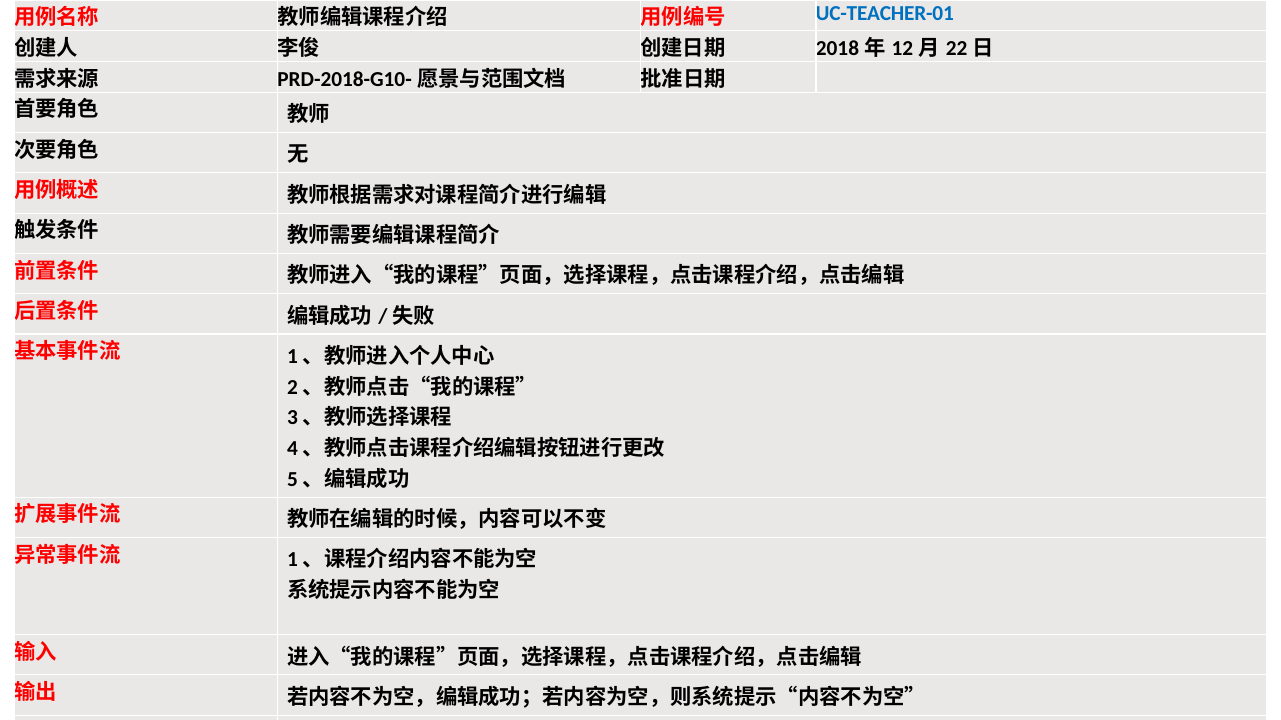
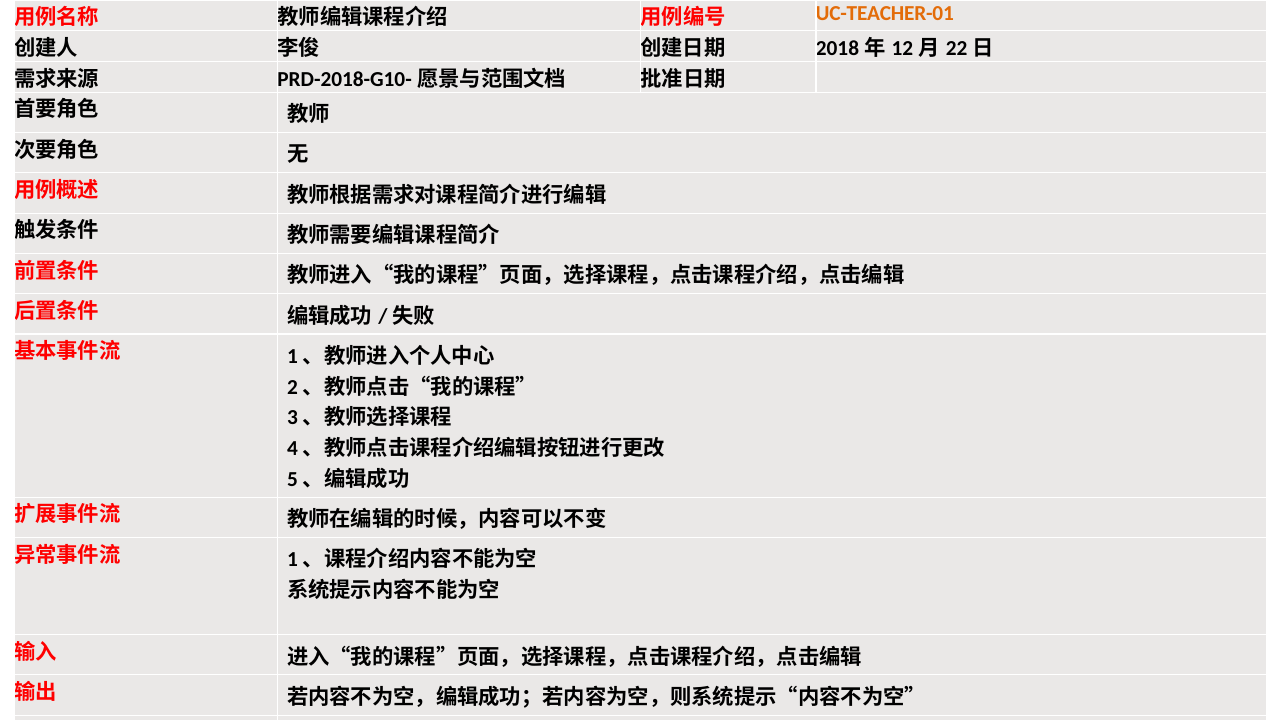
UC-TEACHER-01 colour: blue -> orange (885, 13)
